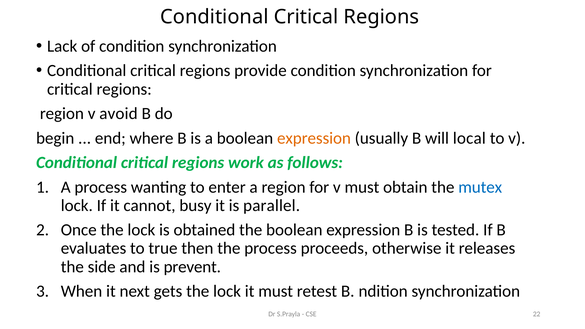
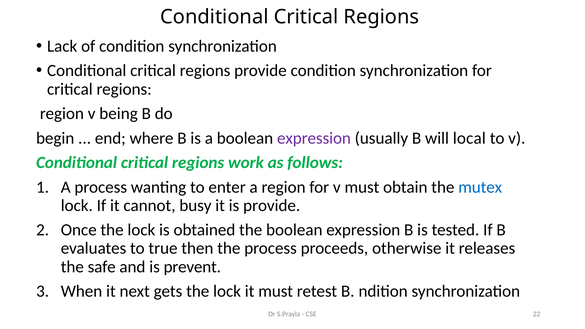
avoid: avoid -> being (119, 114)
expression colour: orange -> purple (314, 138)
is parallel: parallel -> provide (272, 205)
side: side -> safe (102, 267)
